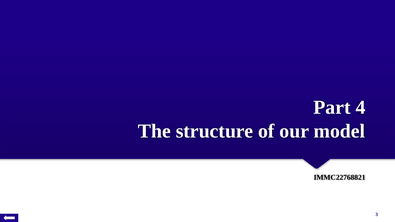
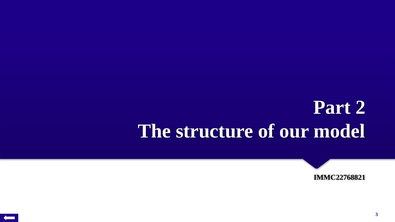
4: 4 -> 2 (360, 108)
